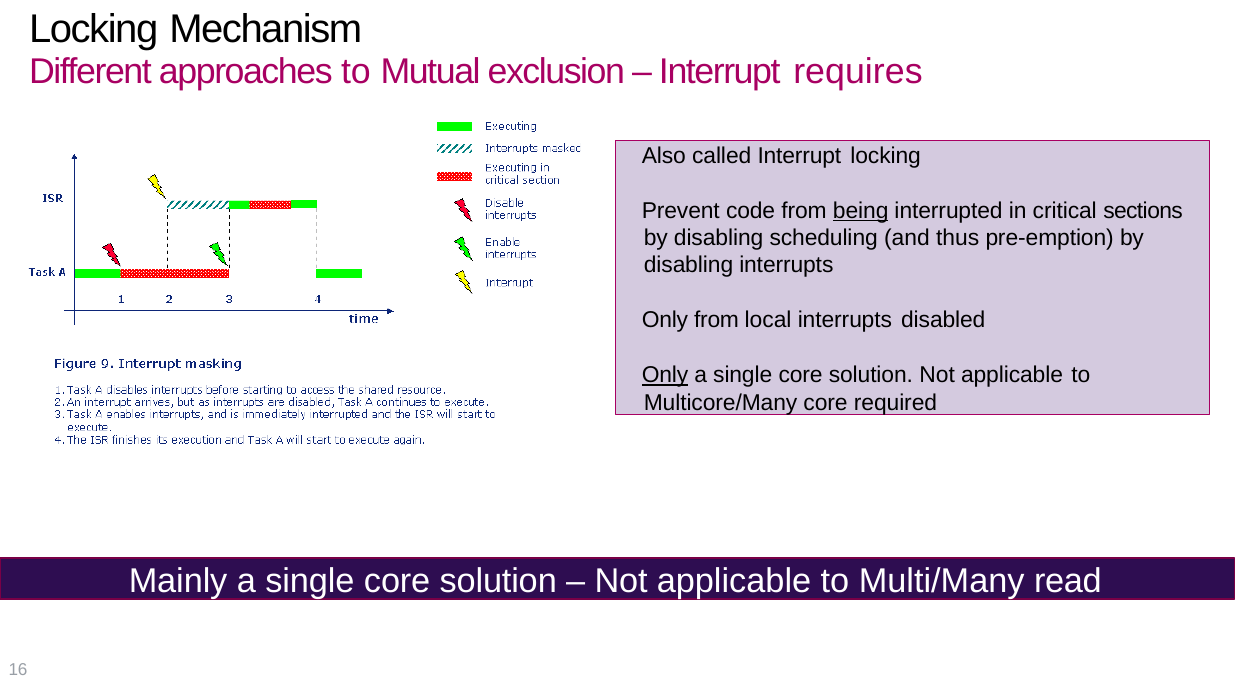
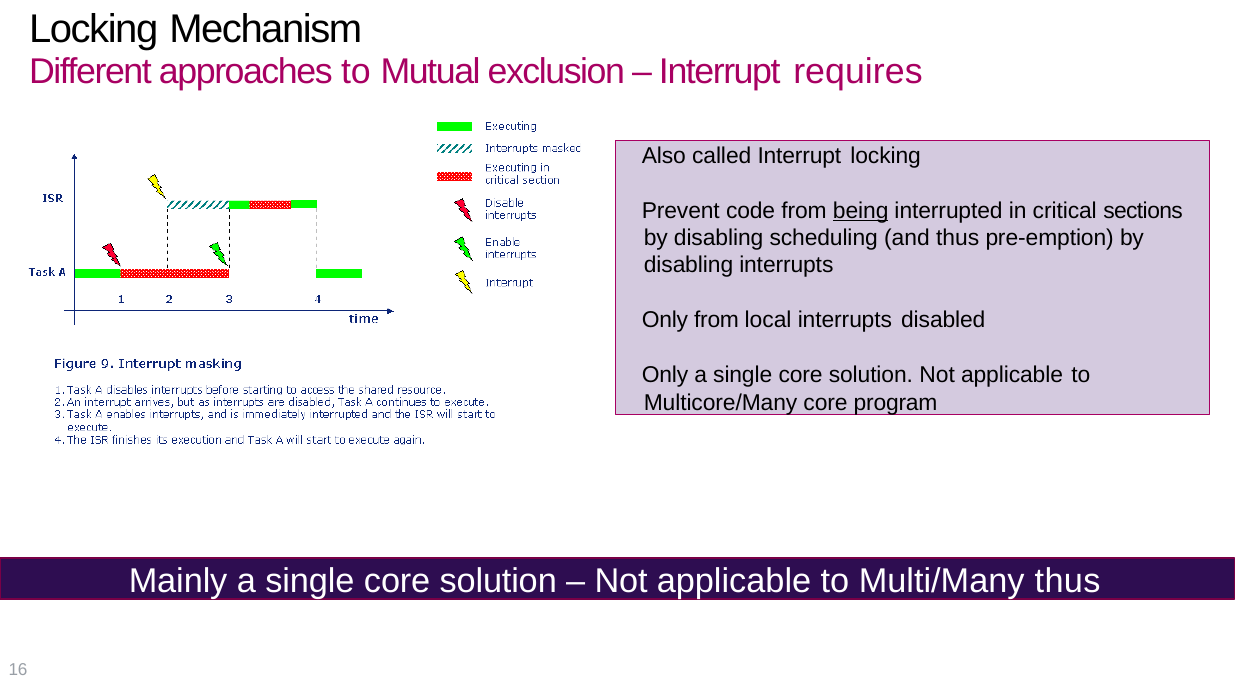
Only underline: present -> none (665, 375)
required: required -> program (896, 402)
Multi/Many read: read -> thus (1068, 581)
